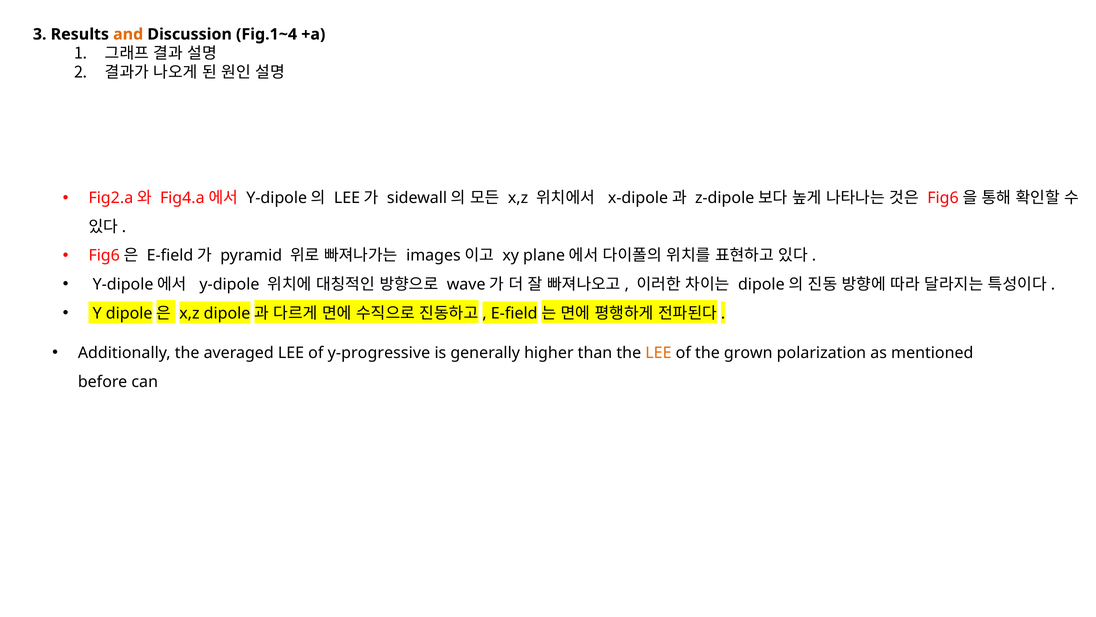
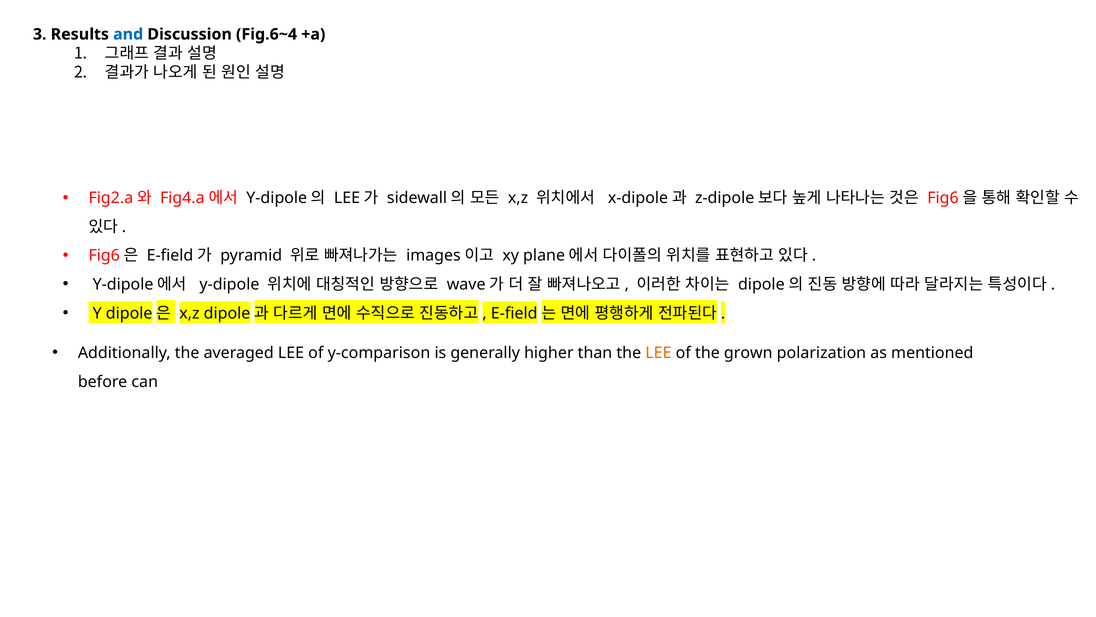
and colour: orange -> blue (128, 34)
Fig.1~4: Fig.1~4 -> Fig.6~4 (267, 34)
y-progressive: y-progressive -> y-comparison (379, 353)
